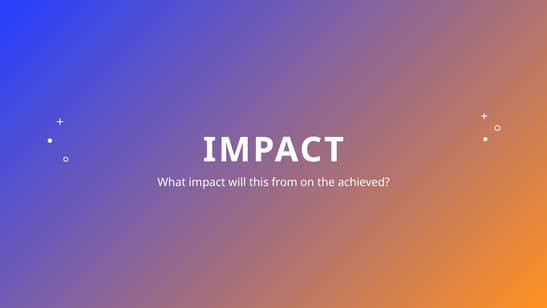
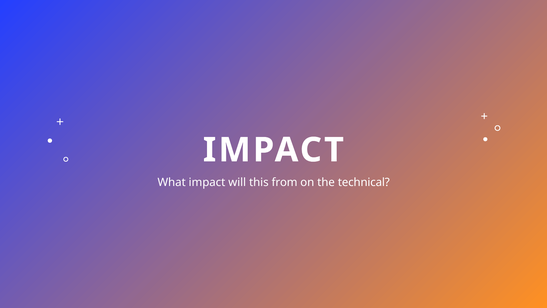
achieved: achieved -> technical (364, 182)
